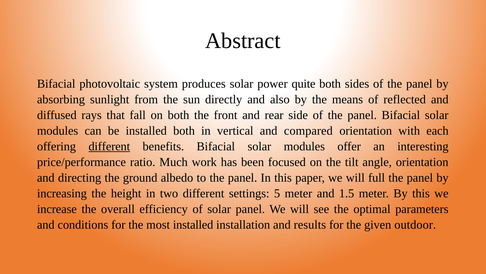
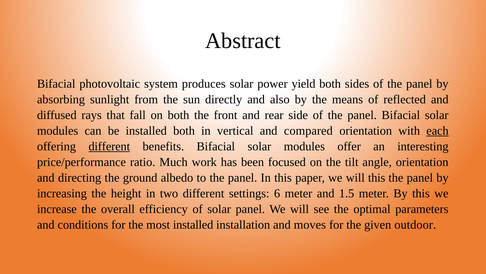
quite: quite -> yield (304, 84)
each underline: none -> present (438, 131)
will full: full -> this (377, 177)
5: 5 -> 6 (277, 193)
results: results -> moves (310, 224)
